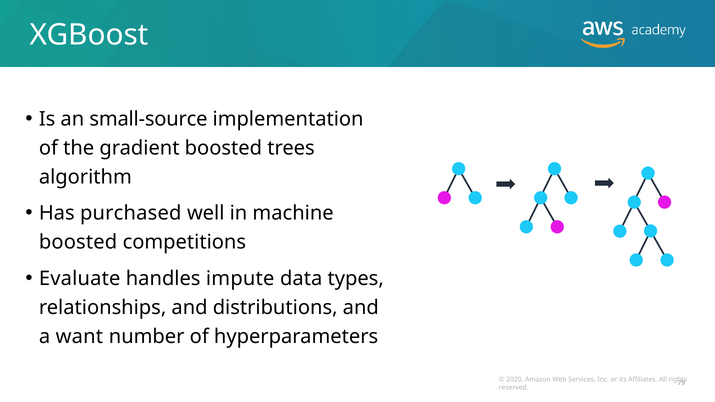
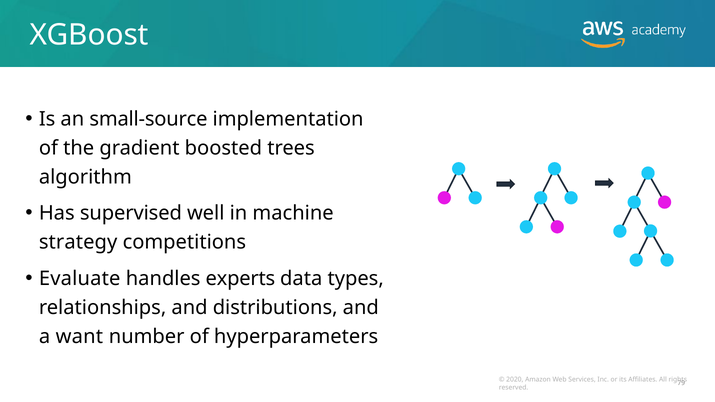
purchased: purchased -> supervised (131, 213)
boosted: boosted -> strategy (78, 242)
impute: impute -> experts (240, 279)
